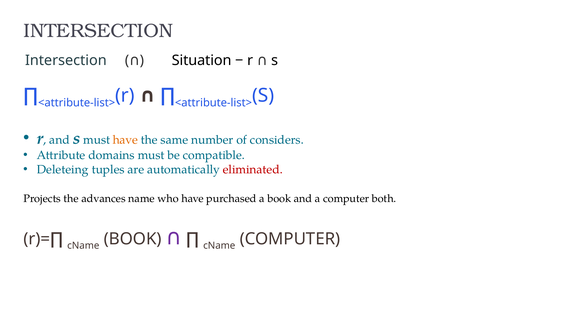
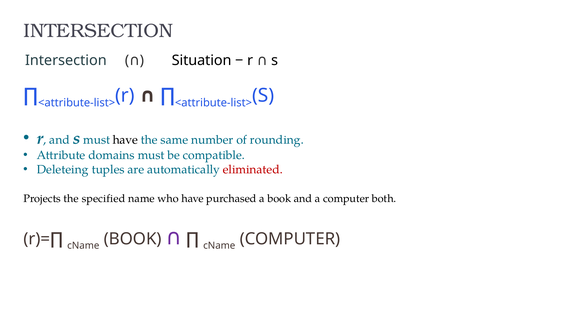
have colour: orange -> black (125, 140)
considers: considers -> rounding (277, 140)
advances: advances -> specified (103, 199)
